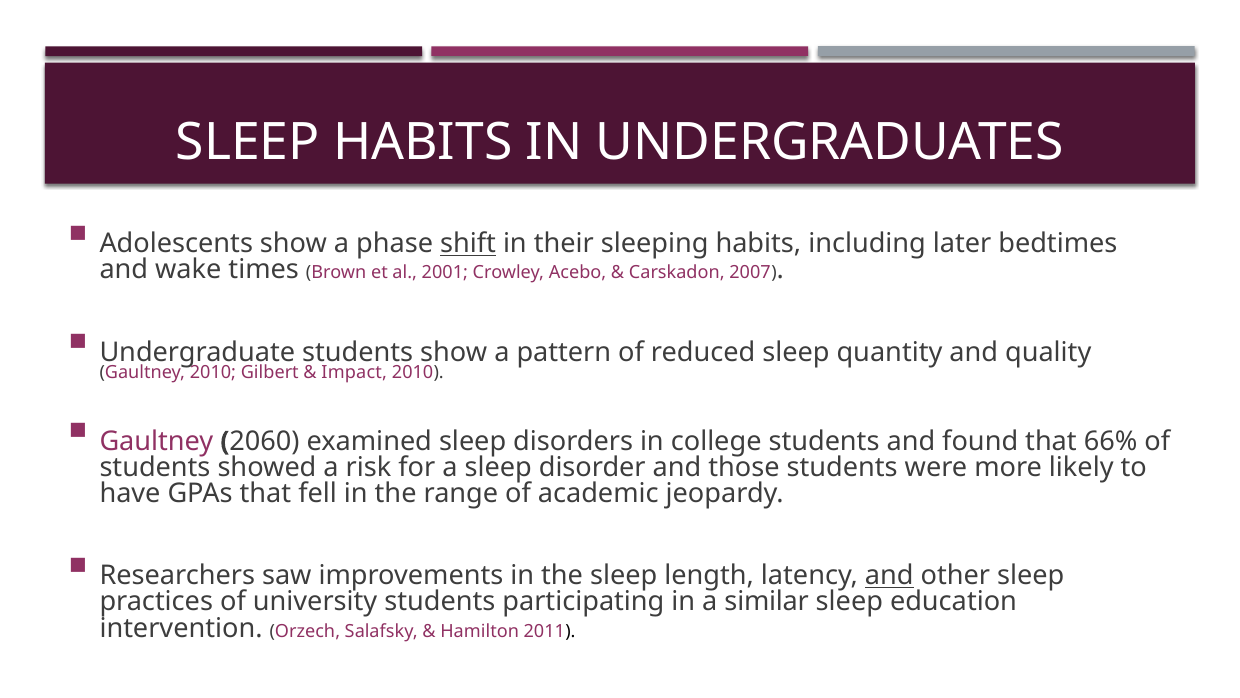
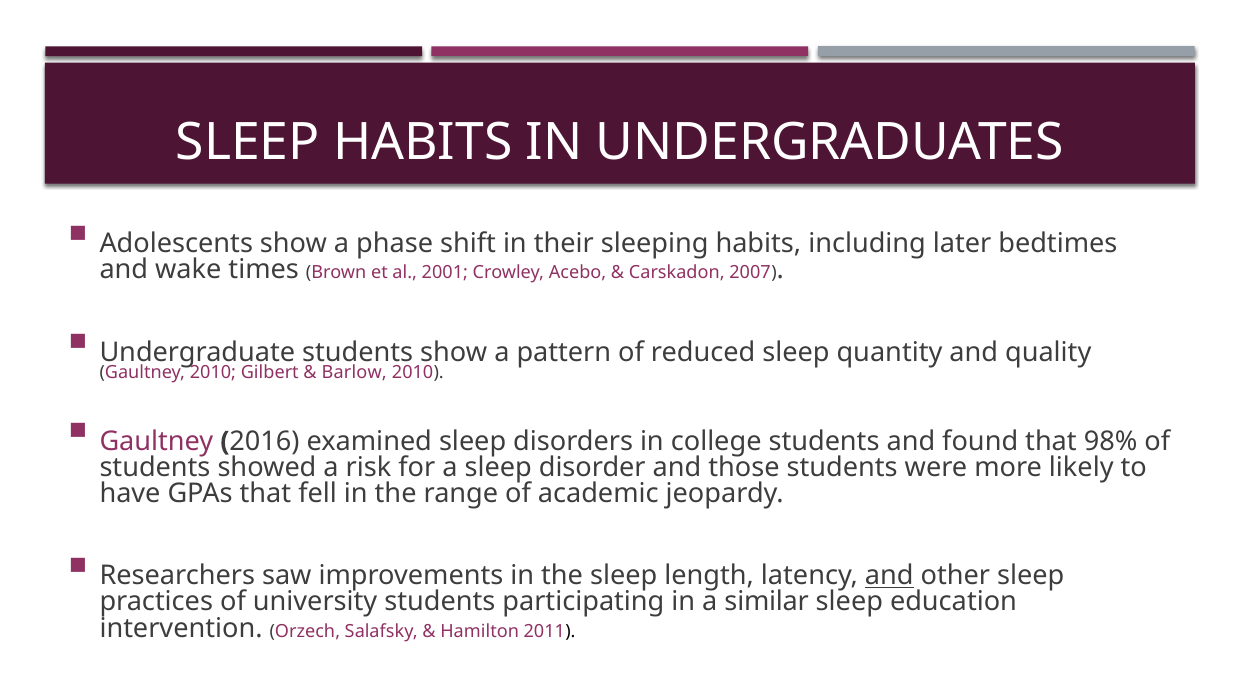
shift underline: present -> none (468, 243)
Impact: Impact -> Barlow (354, 372)
2060: 2060 -> 2016 (264, 441)
66%: 66% -> 98% (1111, 441)
